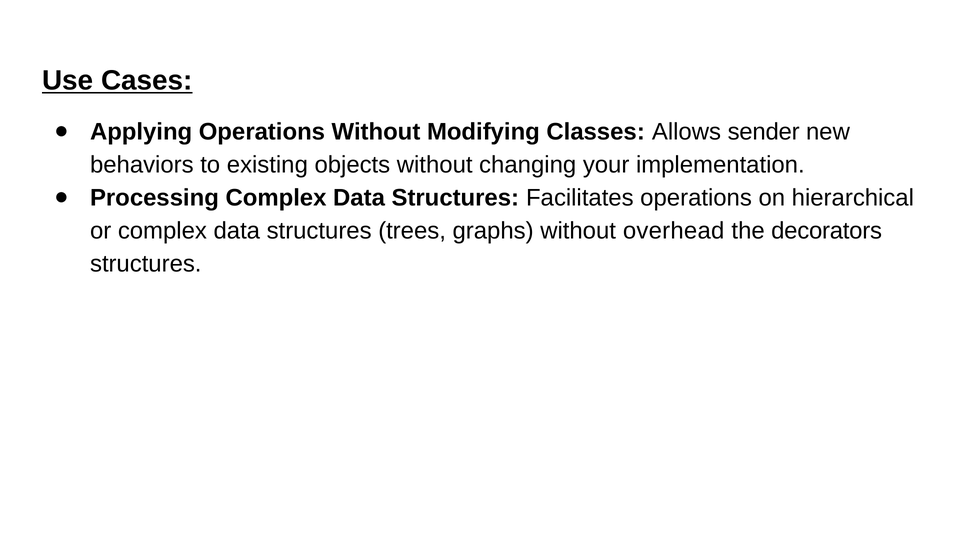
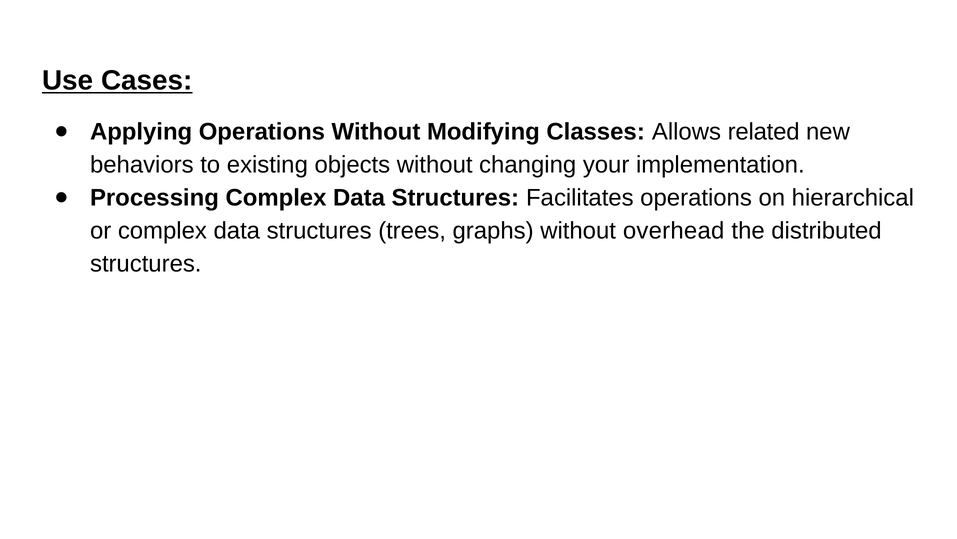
sender: sender -> related (764, 132)
decorators: decorators -> distributed (826, 231)
